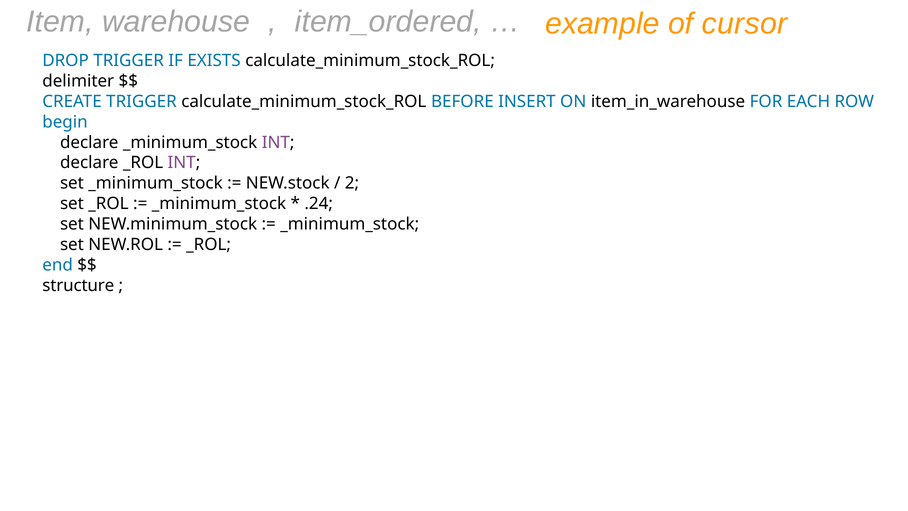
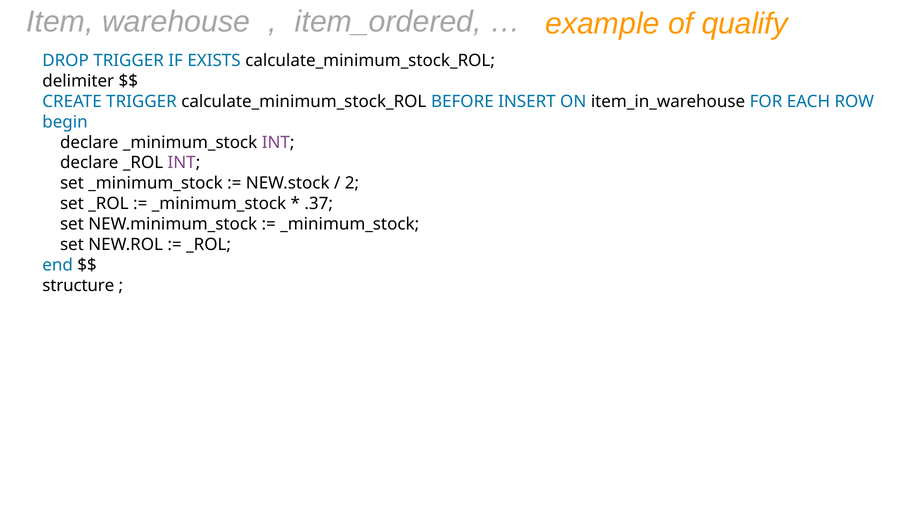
cursor: cursor -> qualify (745, 24)
.24: .24 -> .37 (319, 204)
